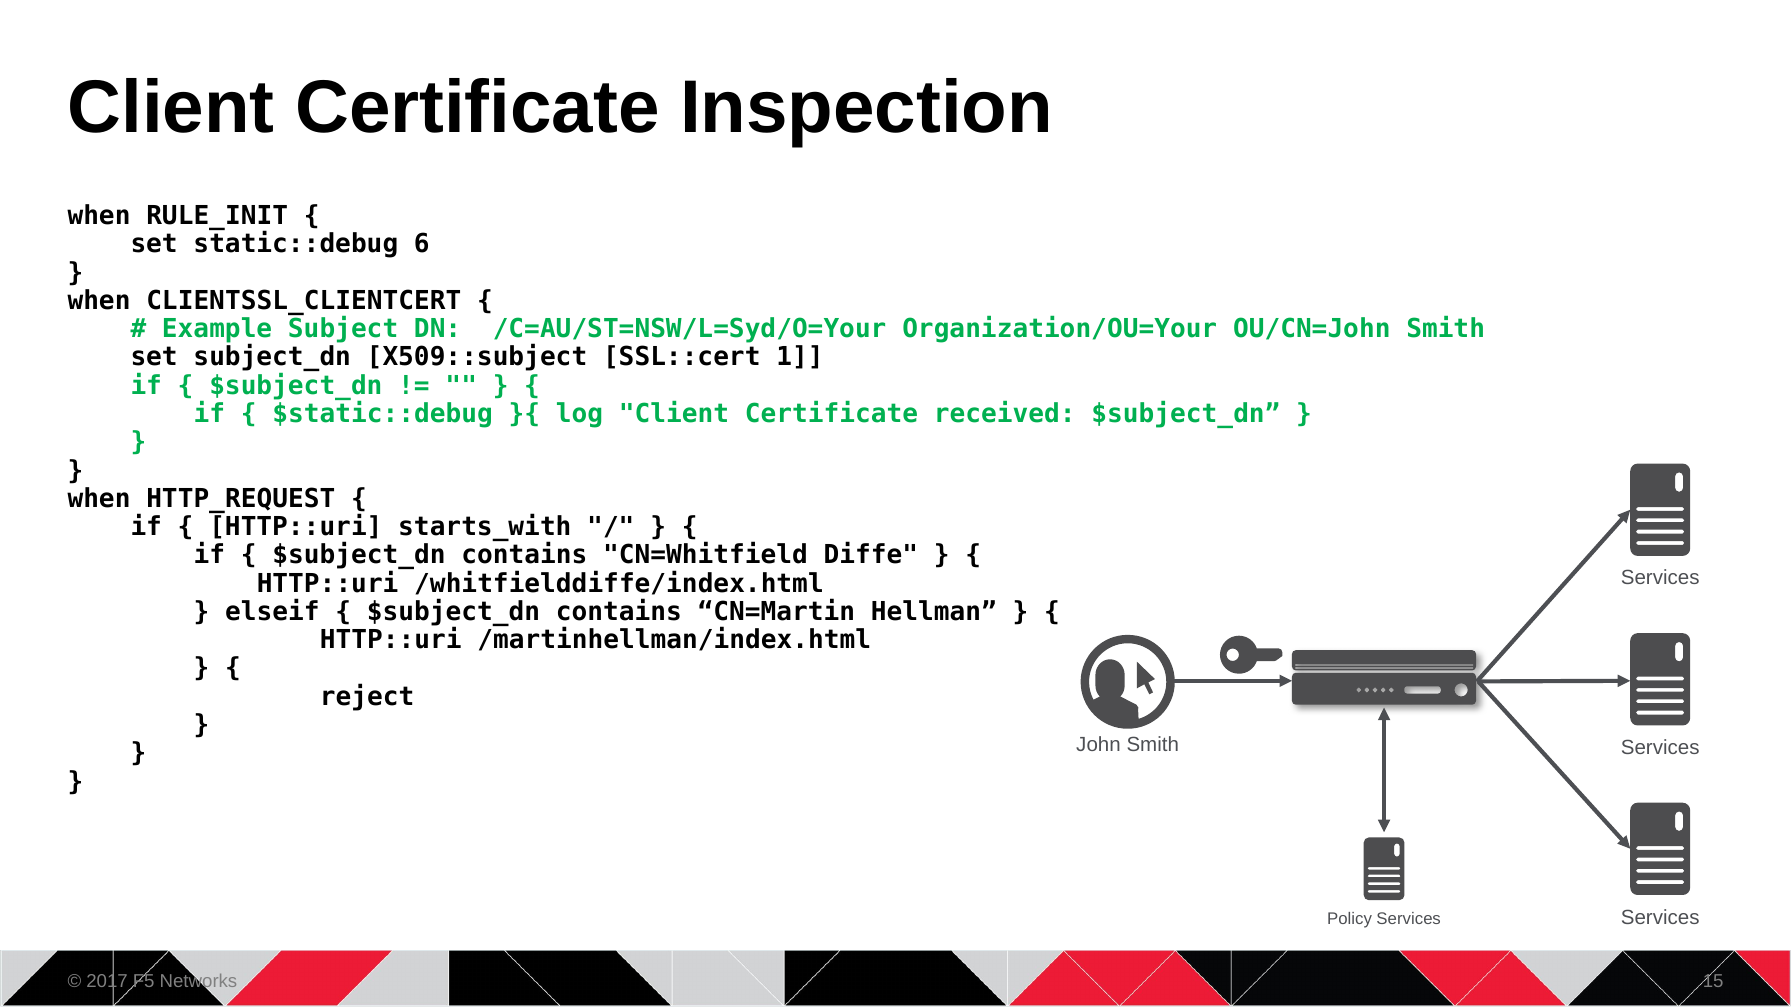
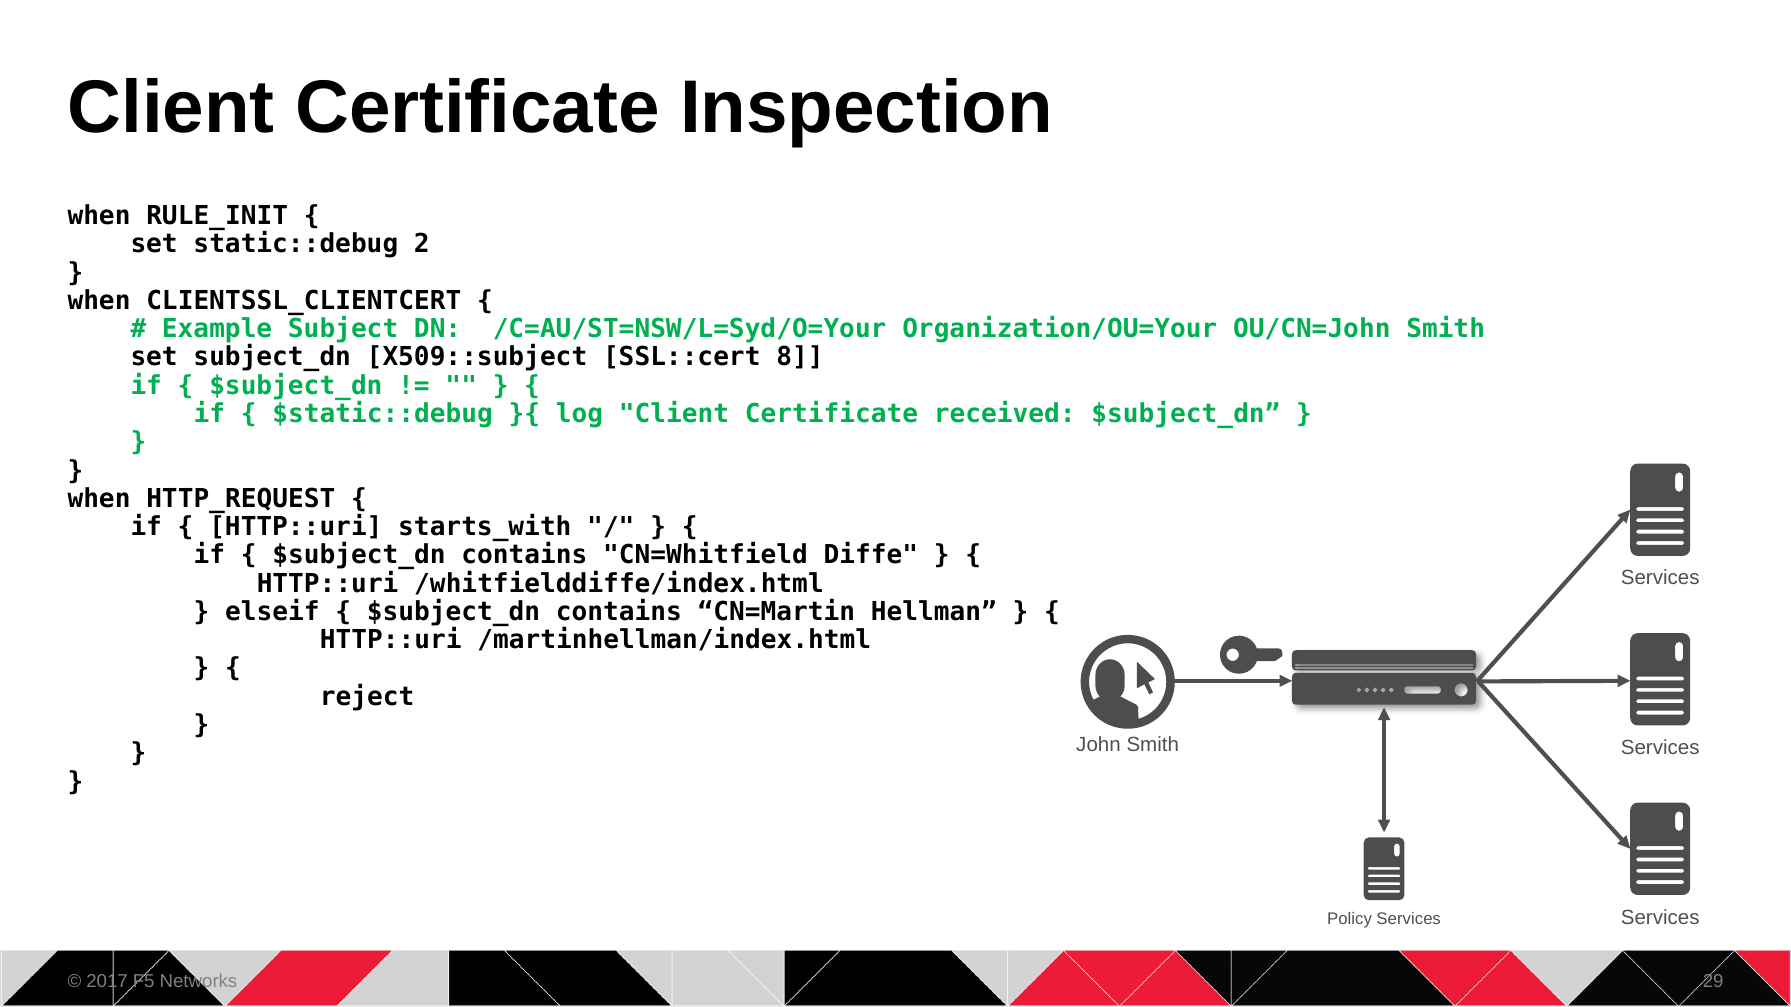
6: 6 -> 2 (422, 244)
1: 1 -> 8 (800, 357)
15: 15 -> 29 (1713, 982)
